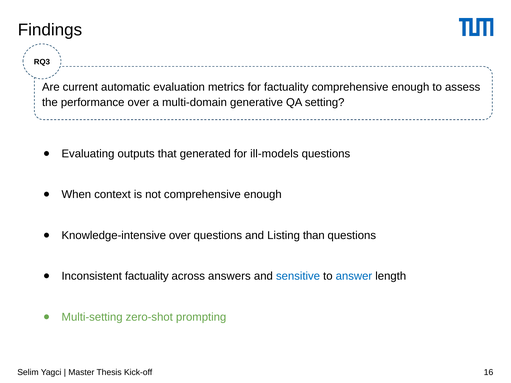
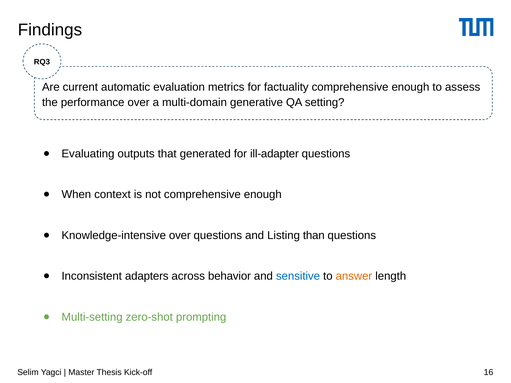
ill-models: ill-models -> ill-adapter (274, 154)
Inconsistent factuality: factuality -> adapters (147, 276)
answers: answers -> behavior (229, 276)
answer colour: blue -> orange (354, 276)
